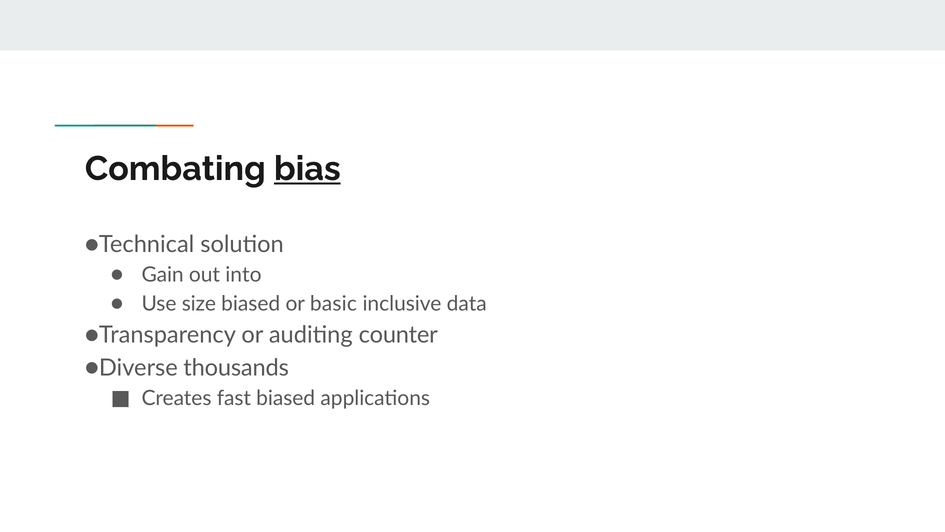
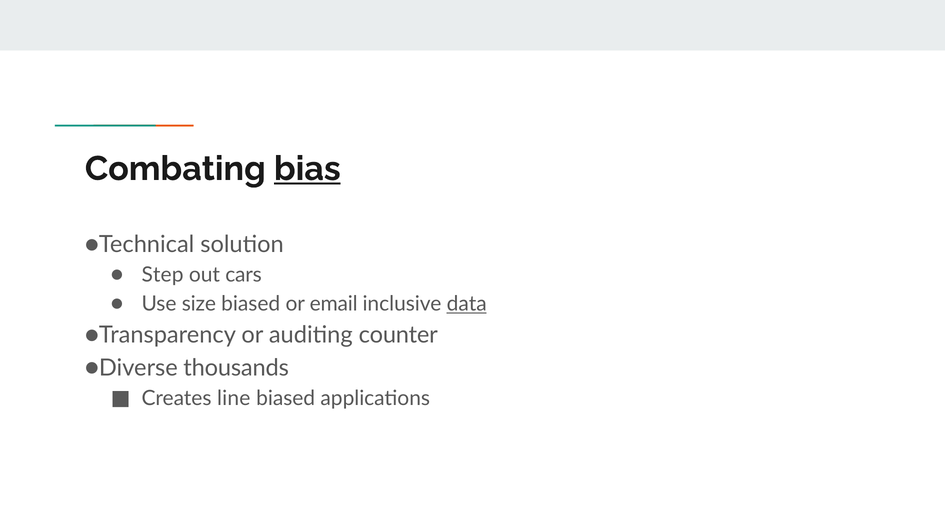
Gain: Gain -> Step (163, 275)
into: into -> cars (244, 275)
basic: basic -> email (334, 304)
data underline: none -> present (467, 304)
fast: fast -> line (234, 398)
